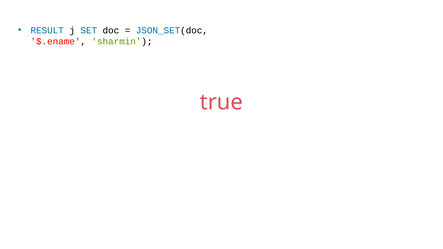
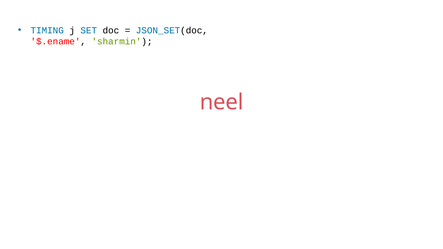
RESULT: RESULT -> TIMING (47, 30)
true: true -> neel (222, 102)
